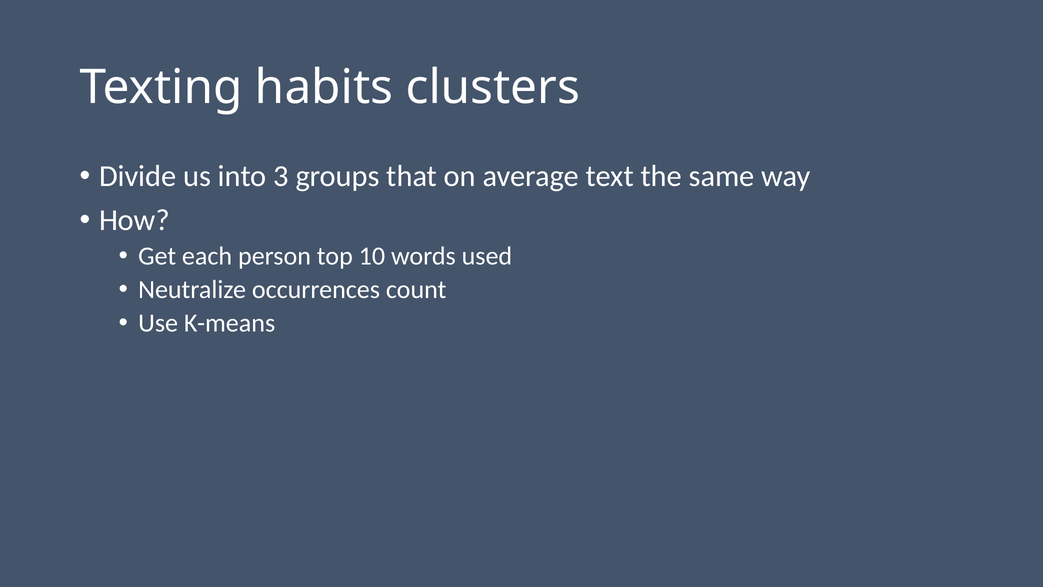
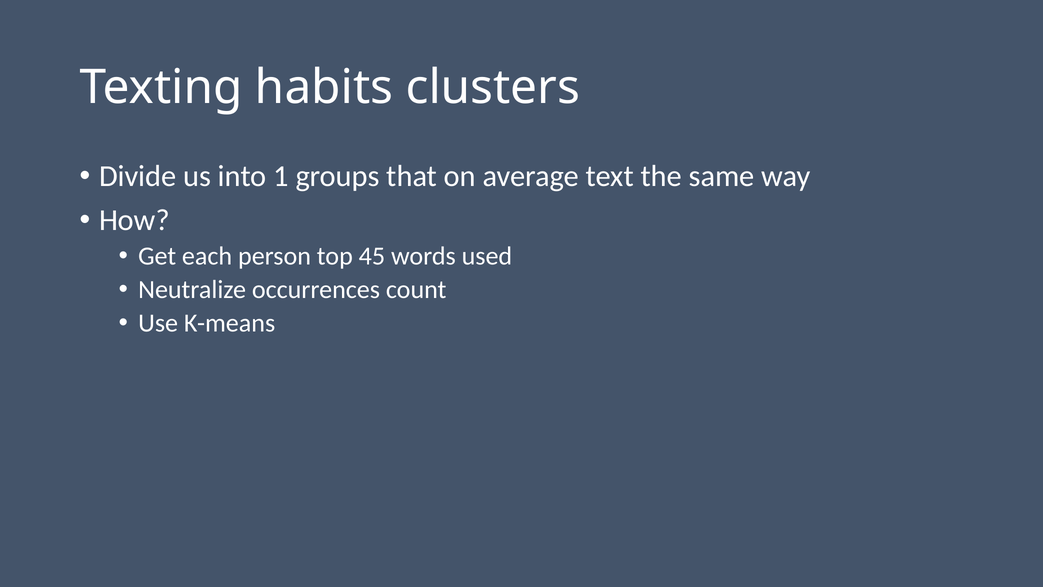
3: 3 -> 1 (281, 176)
10: 10 -> 45 (372, 256)
